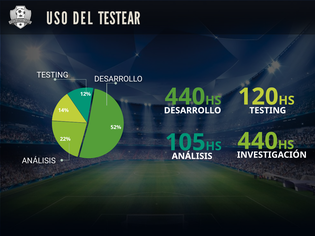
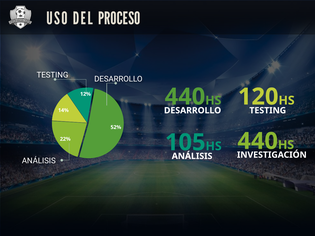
TESTEAR: TESTEAR -> PROCESO (119, 19)
